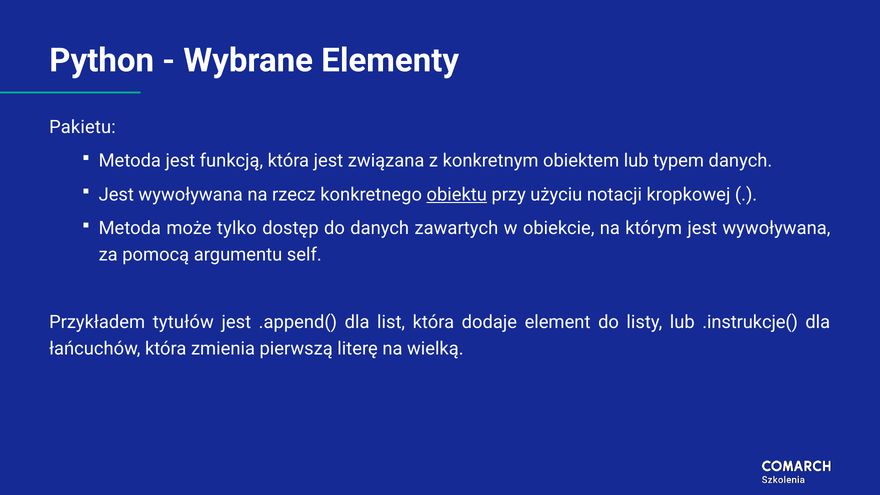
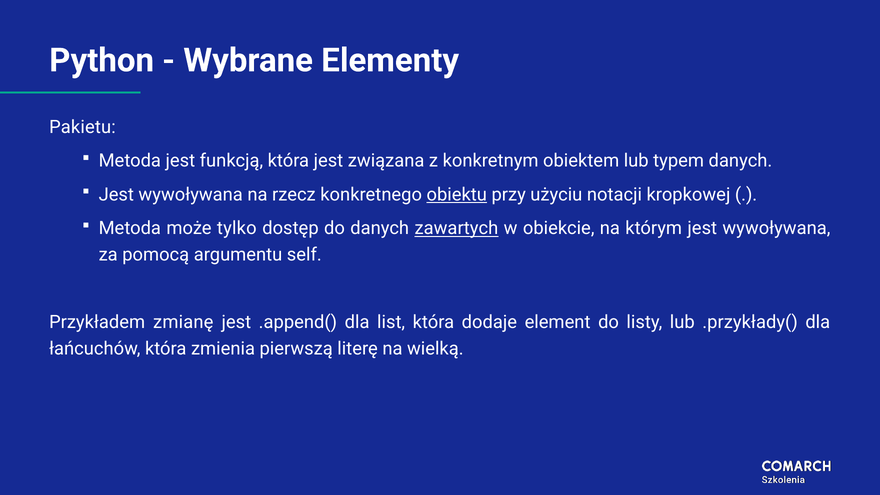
zawartych underline: none -> present (456, 228)
tytułów: tytułów -> zmianę (183, 322)
.instrukcje(: .instrukcje( -> .przykłady( (750, 322)
